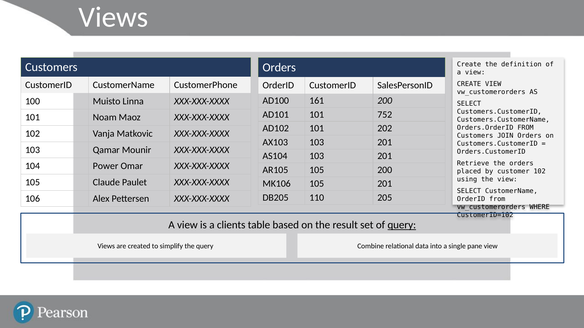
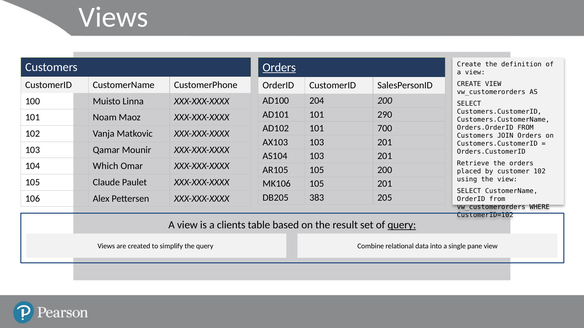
Orders underline: none -> present (279, 68)
161: 161 -> 204 (317, 101)
752: 752 -> 290 (385, 115)
202: 202 -> 700 (385, 129)
Power: Power -> Which (106, 166)
110: 110 -> 383 (317, 198)
